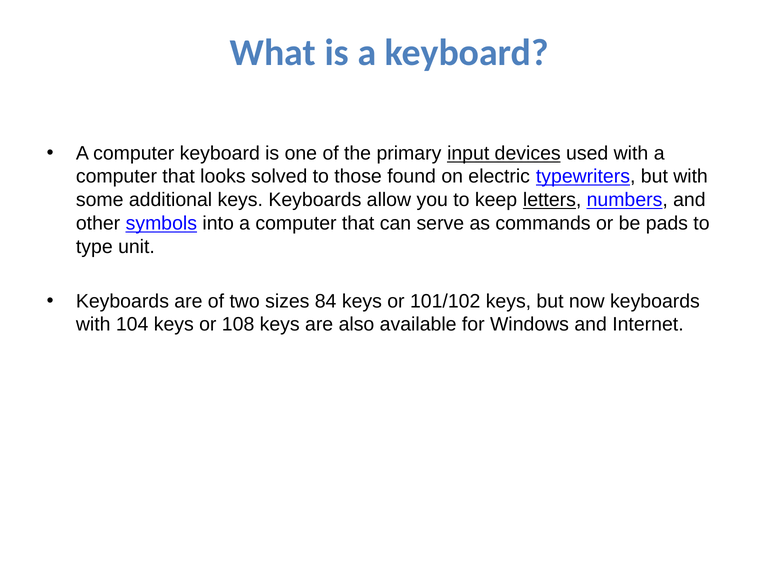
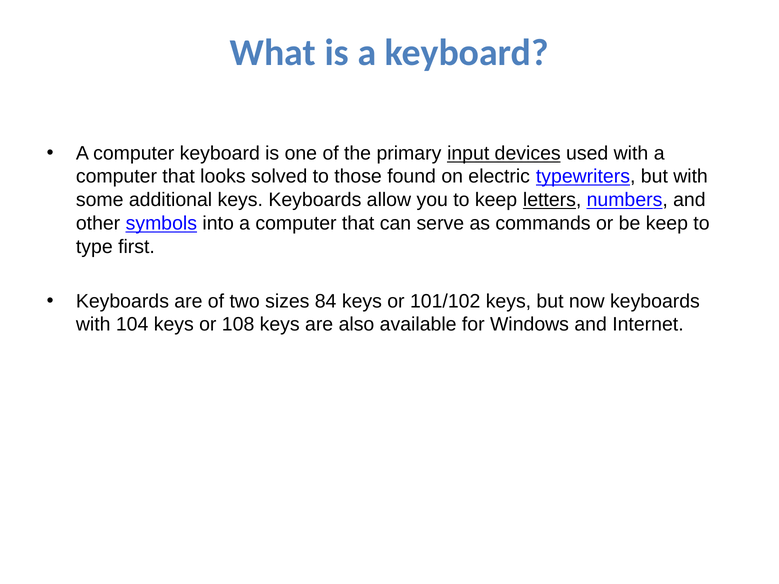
be pads: pads -> keep (667, 223)
unit: unit -> first (136, 247)
